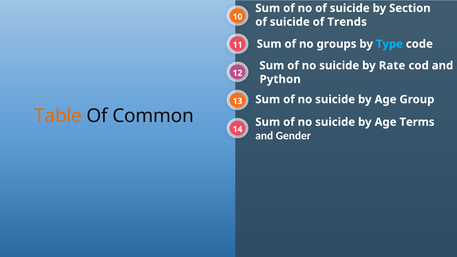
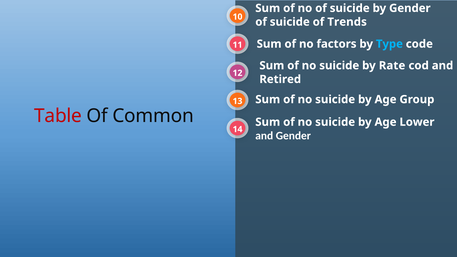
by Section: Section -> Gender (410, 8)
groups: groups -> factors (337, 44)
Python: Python -> Retired (280, 79)
Table colour: orange -> red (58, 116)
Terms: Terms -> Lower (417, 122)
